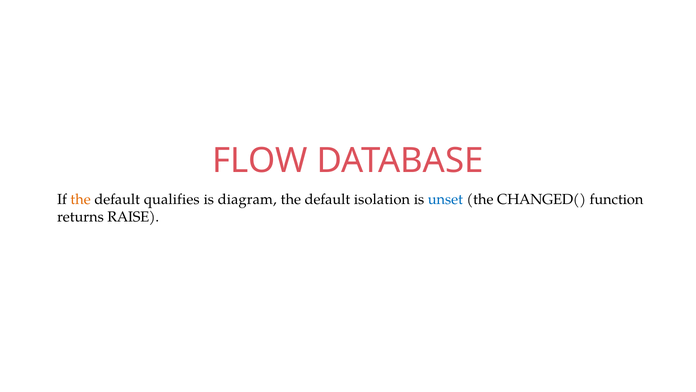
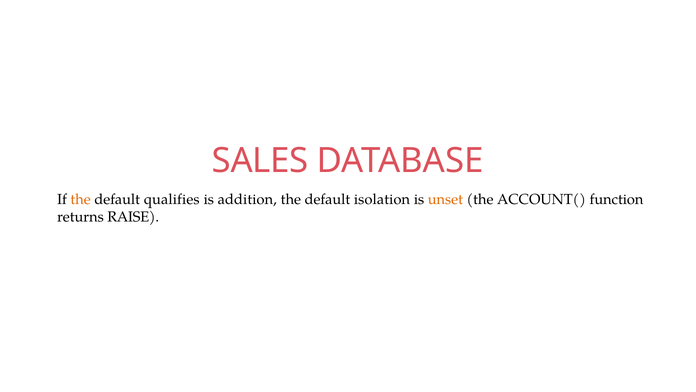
FLOW: FLOW -> SALES (260, 161)
diagram: diagram -> addition (247, 199)
unset colour: blue -> orange (445, 199)
CHANGED(: CHANGED( -> ACCOUNT( (542, 199)
